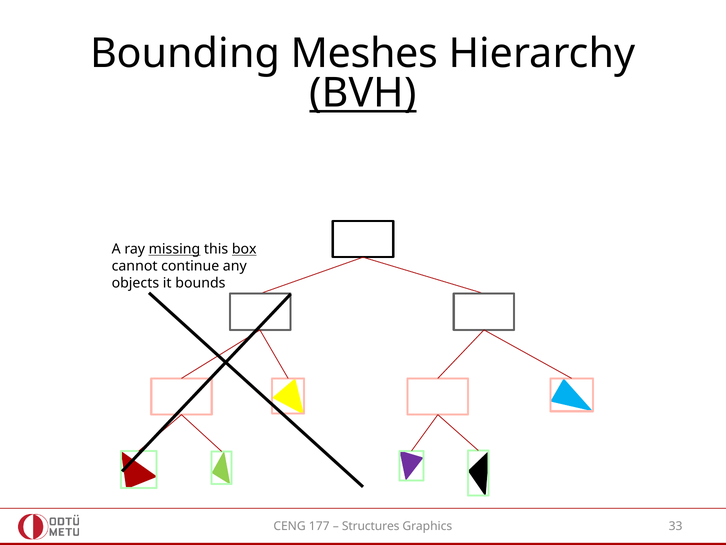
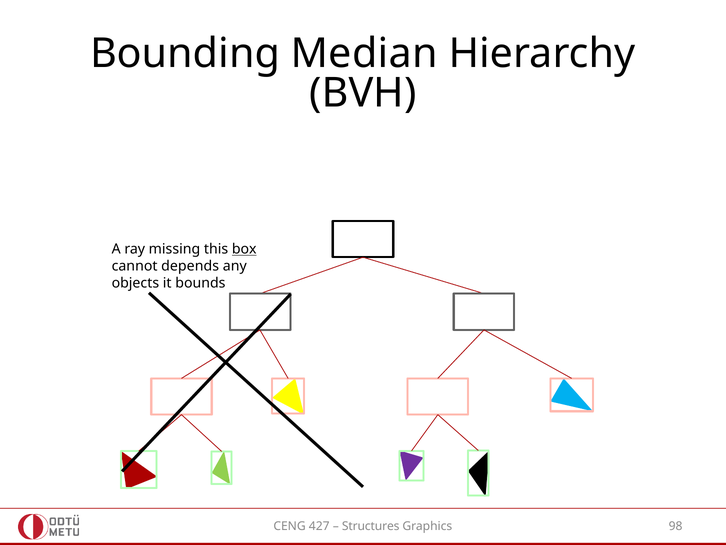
Meshes: Meshes -> Median (364, 54)
BVH underline: present -> none (363, 93)
missing underline: present -> none (174, 249)
continue: continue -> depends (190, 266)
177: 177 -> 427 (319, 526)
33: 33 -> 98 (676, 526)
